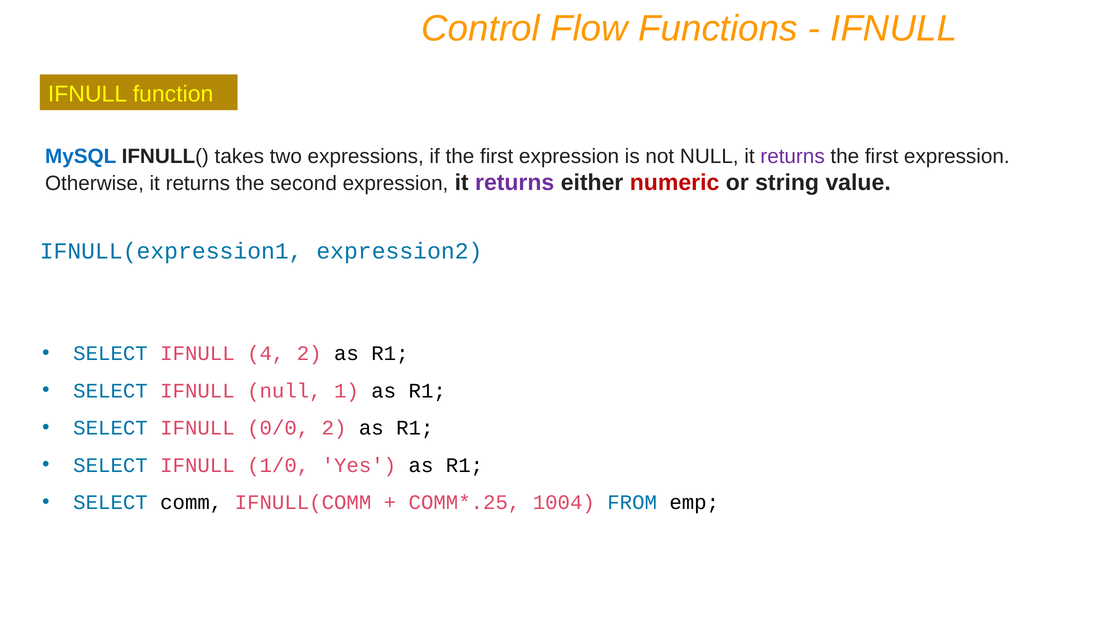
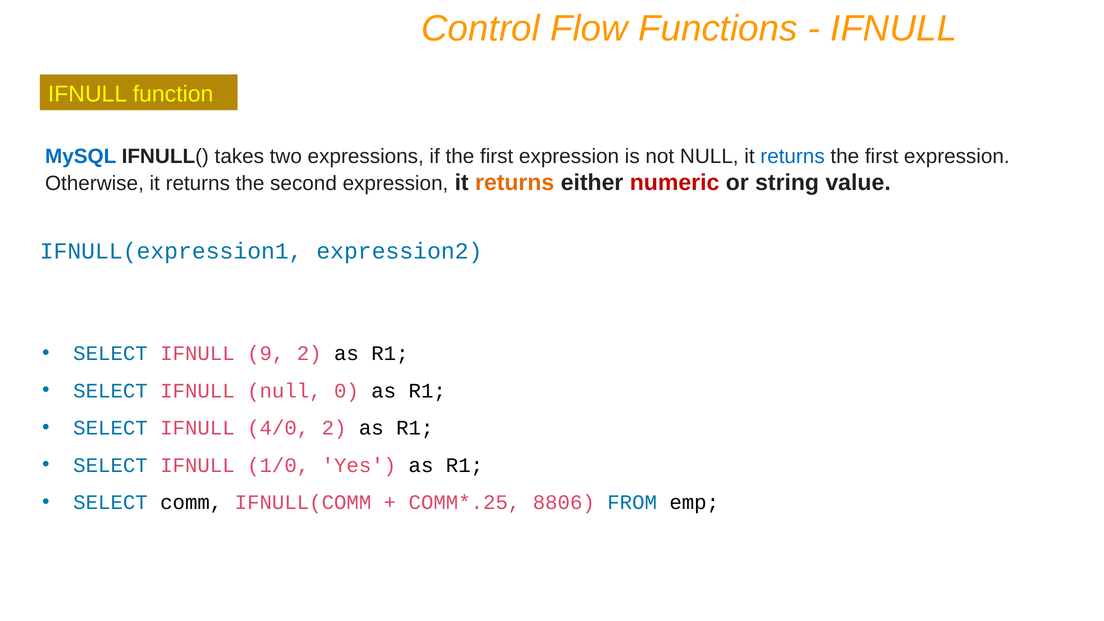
returns colour: purple -> blue (793, 156)
returns colour: purple -> orange (515, 183)
4: 4 -> 9 (266, 353)
1: 1 -> 0 (346, 391)
0/0: 0/0 -> 4/0 (278, 428)
1004: 1004 -> 8806 (564, 503)
